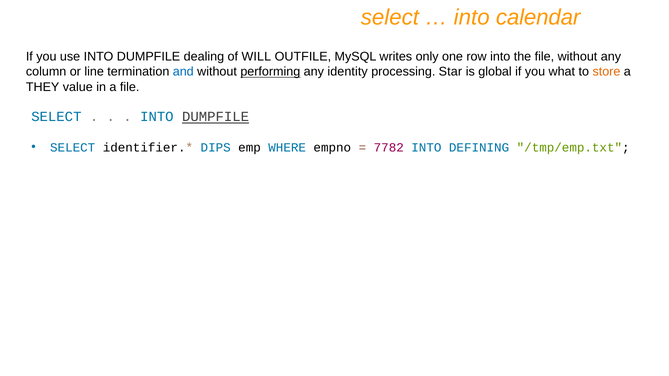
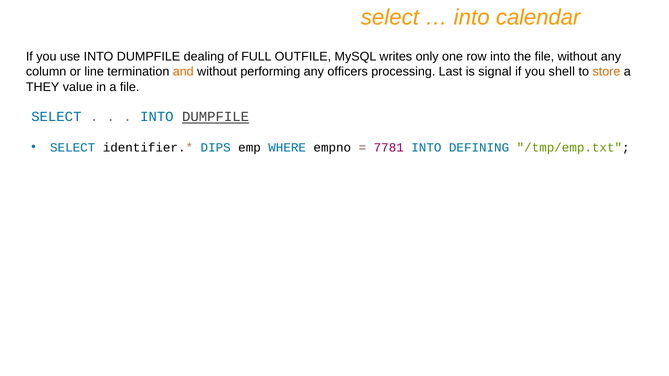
WILL: WILL -> FULL (256, 57)
and colour: blue -> orange (183, 72)
performing underline: present -> none (270, 72)
identity: identity -> officers (348, 72)
Star: Star -> Last (450, 72)
global: global -> signal (495, 72)
what: what -> shell (562, 72)
7782: 7782 -> 7781 (389, 148)
